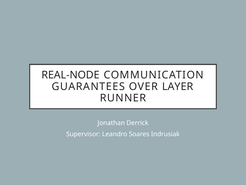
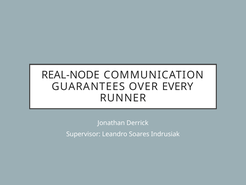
LAYER: LAYER -> EVERY (178, 86)
